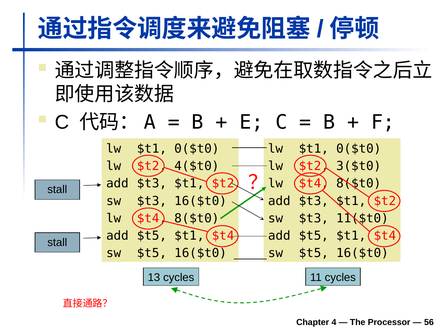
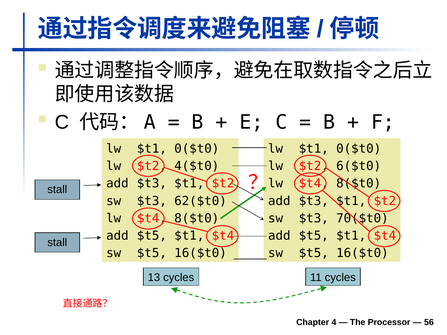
3($t0: 3($t0 -> 6($t0 (359, 166)
$t3 16($t0: 16($t0 -> 62($t0 (201, 201)
11($t0: 11($t0 -> 70($t0 (362, 218)
